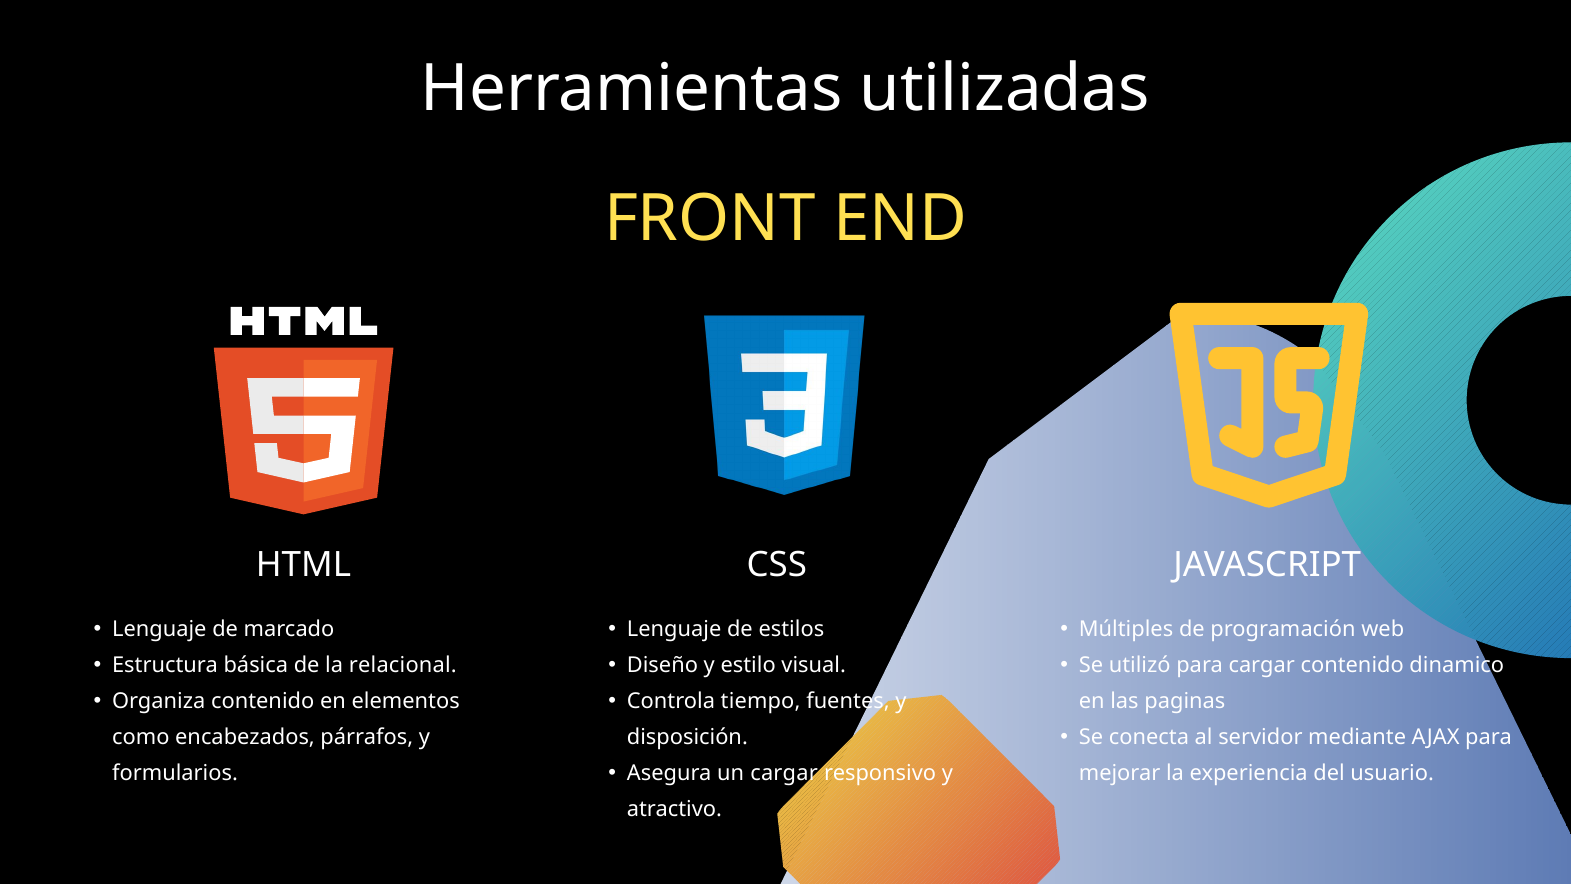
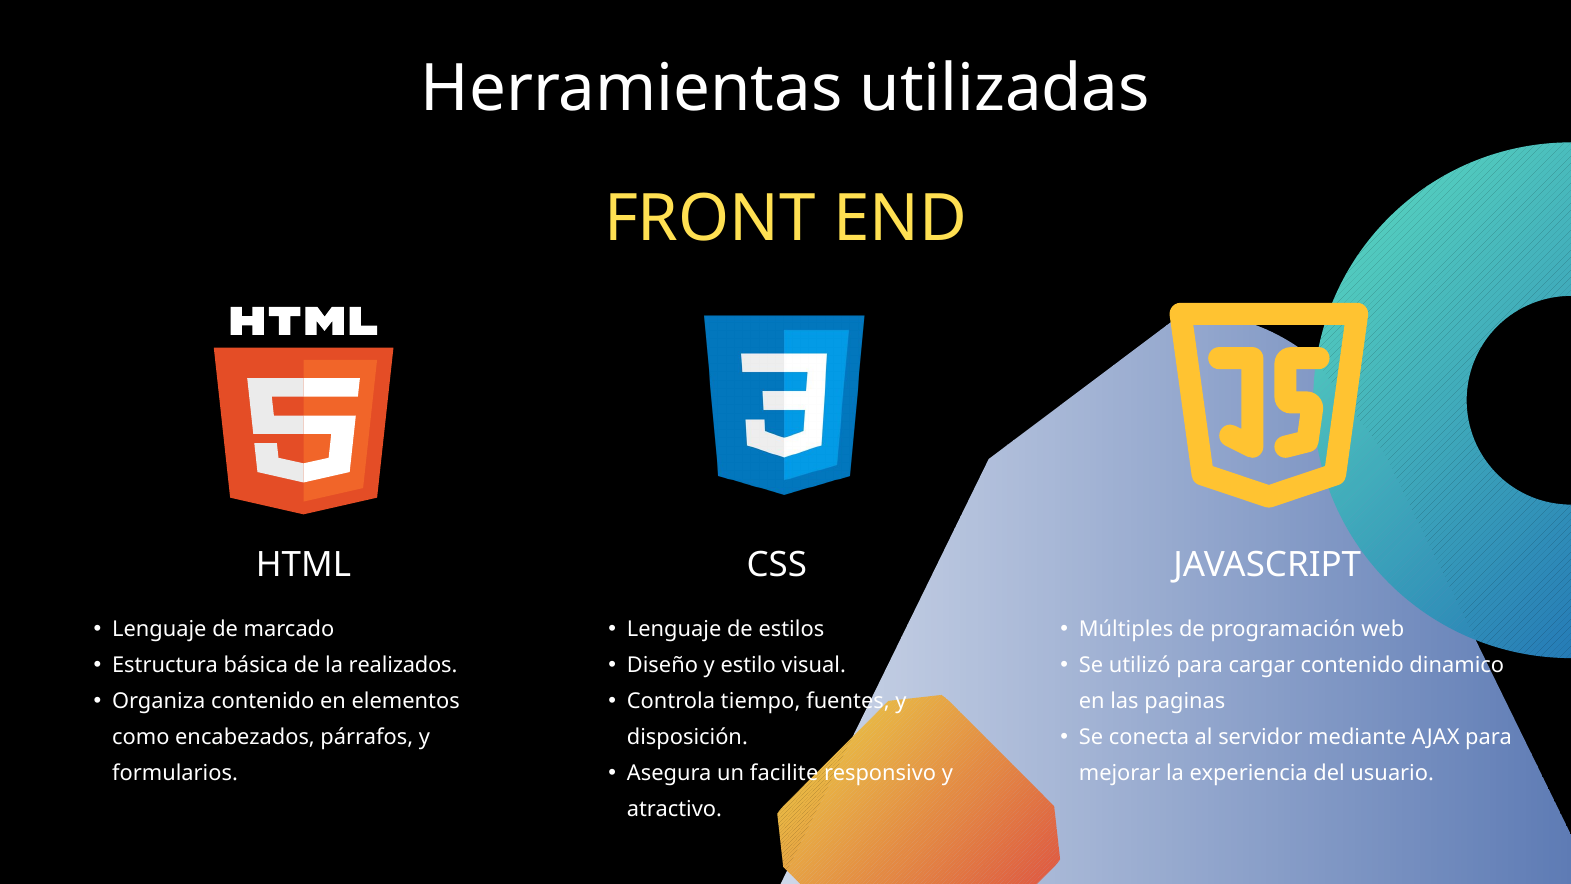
relacional: relacional -> realizados (403, 665)
un cargar: cargar -> facilite (784, 773)
